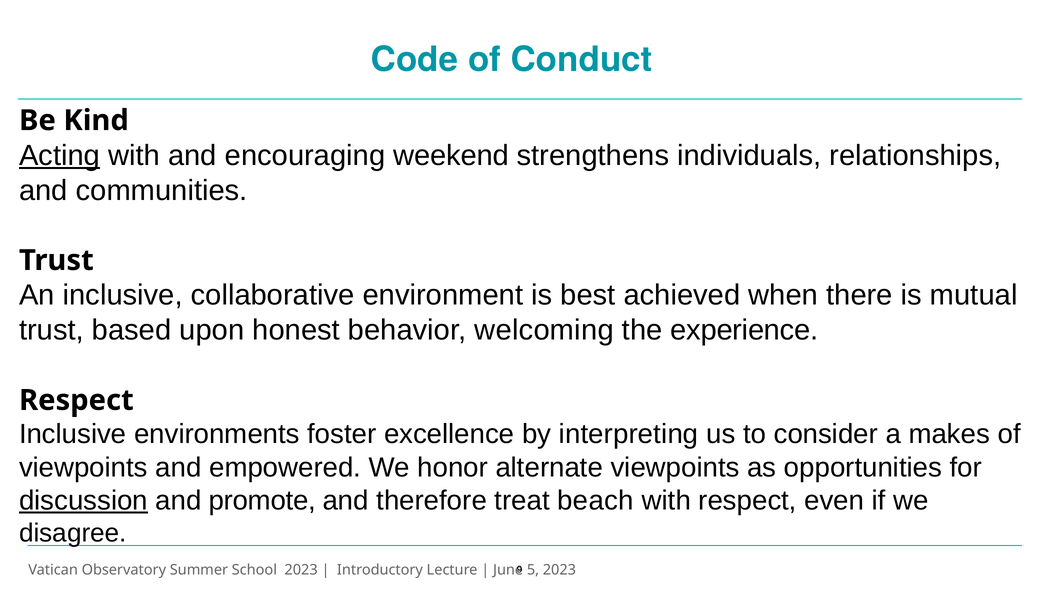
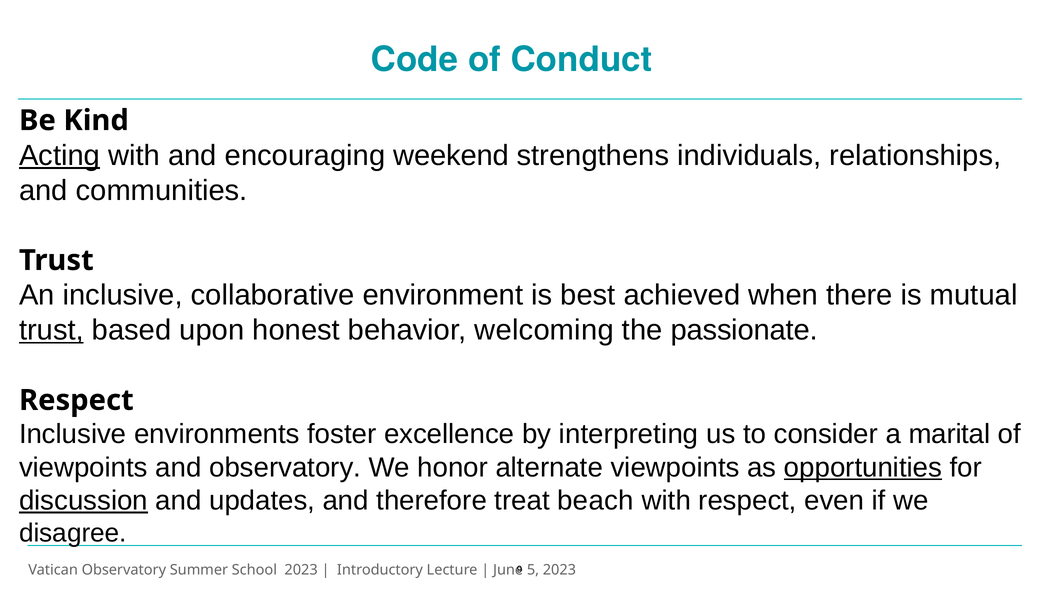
trust underline: none -> present (51, 330)
experience: experience -> passionate (744, 330)
makes: makes -> marital (949, 434)
and empowered: empowered -> observatory (285, 468)
opportunities underline: none -> present (863, 468)
promote: promote -> updates (262, 501)
